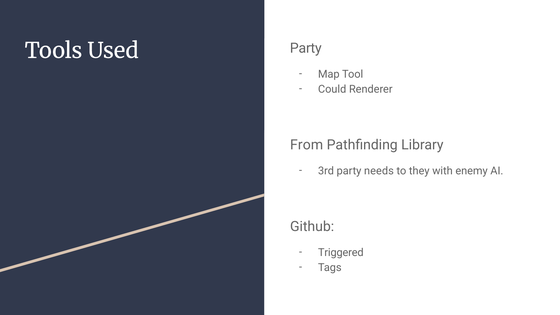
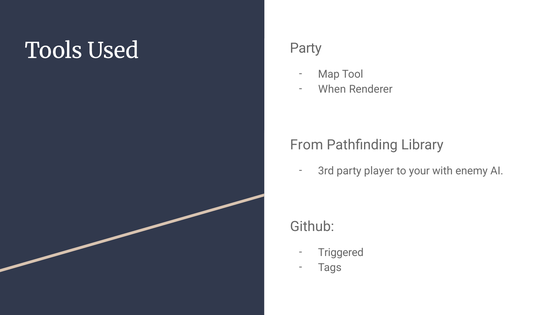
Could: Could -> When (332, 89)
needs: needs -> player (379, 171)
they: they -> your (419, 171)
